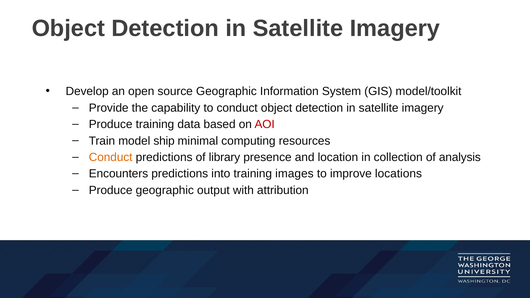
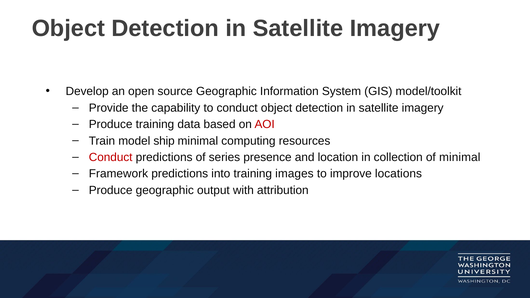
Conduct colour: orange -> red (111, 157)
library: library -> series (224, 157)
of analysis: analysis -> minimal (460, 157)
Encounters: Encounters -> Framework (118, 174)
